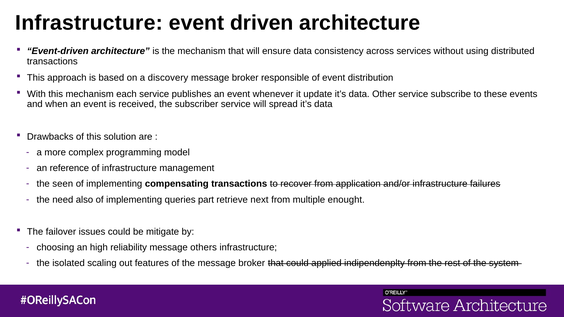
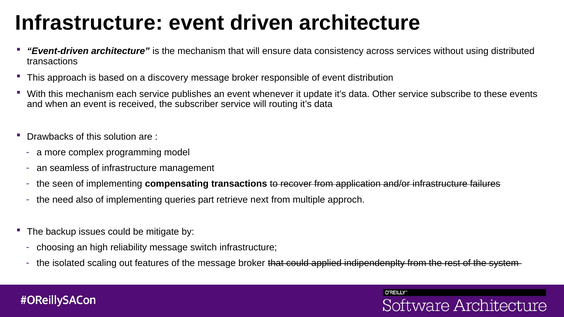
spread: spread -> routing (283, 104)
reference: reference -> seamless (69, 168)
enought: enought -> approch (346, 200)
failover: failover -> backup (61, 232)
others: others -> switch (204, 248)
